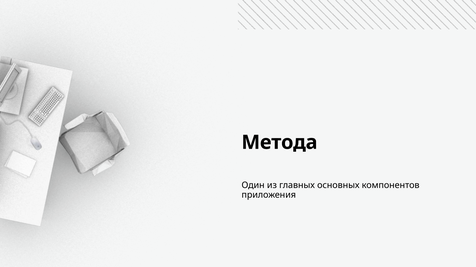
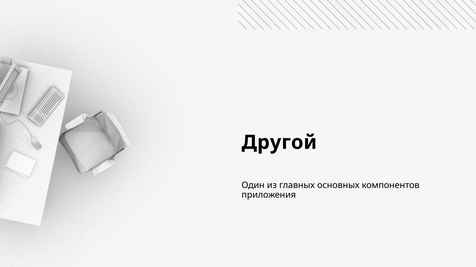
Метода: Метода -> Другой (279, 143)
